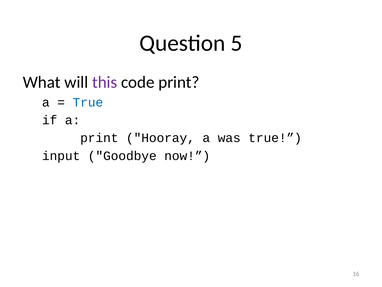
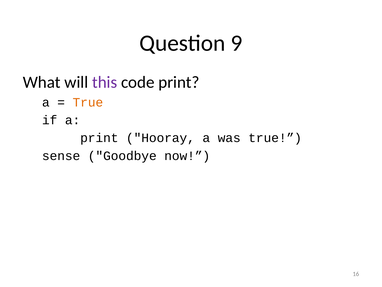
5: 5 -> 9 (237, 43)
True colour: blue -> orange (88, 102)
input: input -> sense (61, 156)
